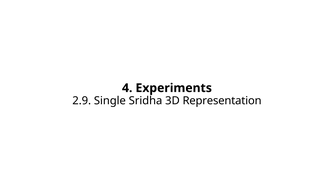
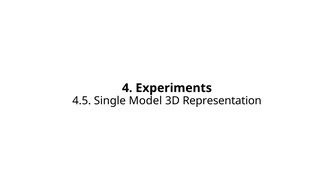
2.9: 2.9 -> 4.5 (82, 101)
Sridha: Sridha -> Model (145, 101)
